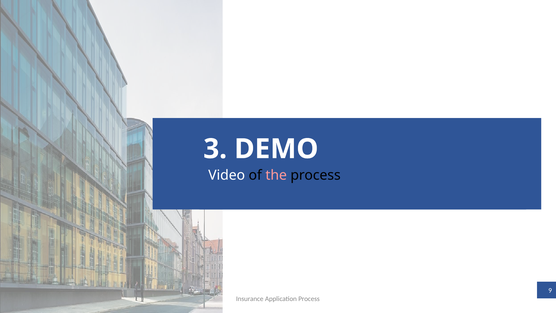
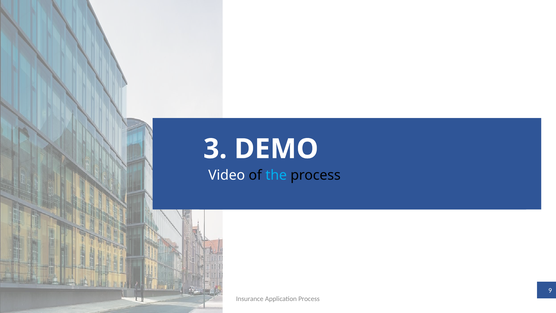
the colour: pink -> light blue (276, 175)
